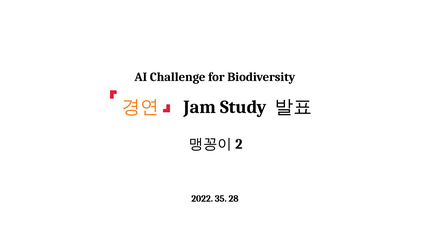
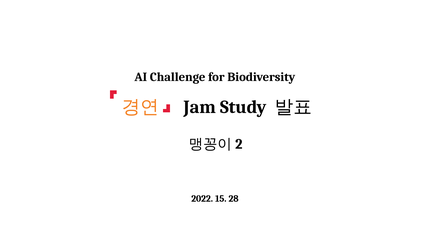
35: 35 -> 15 (221, 199)
